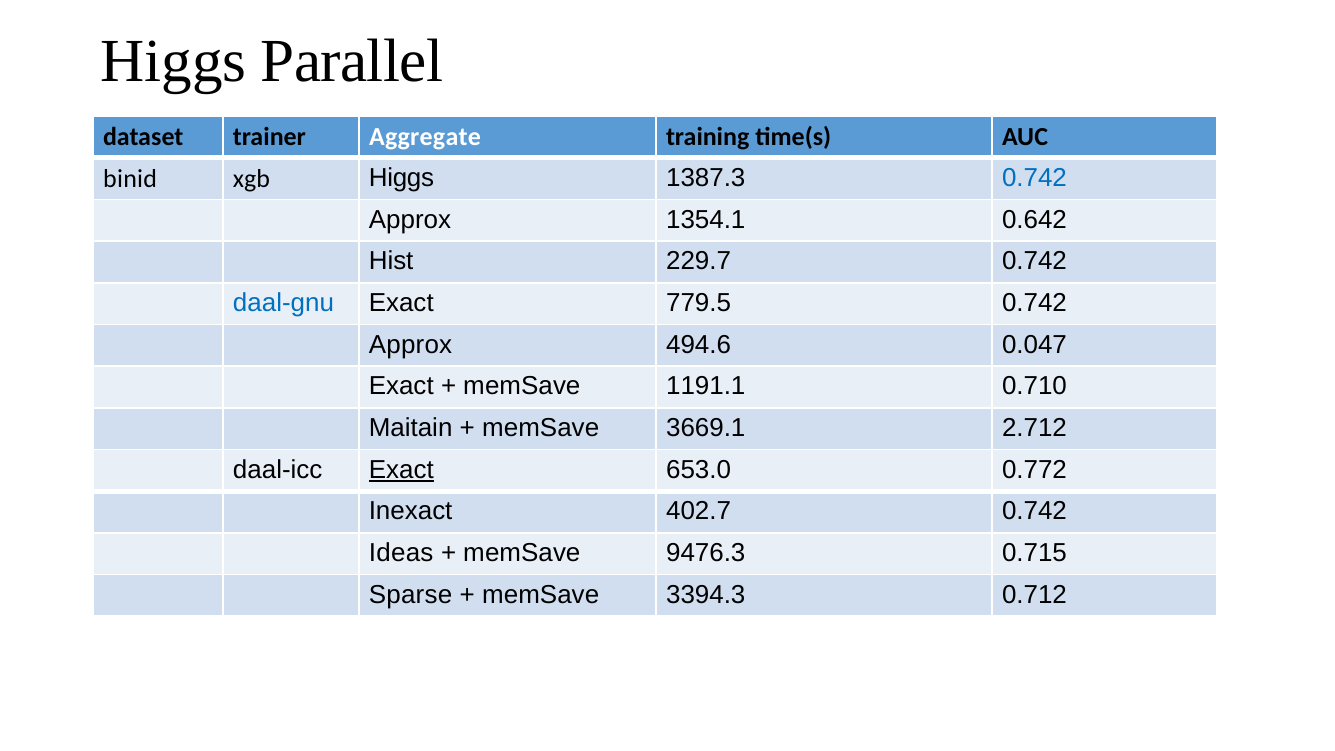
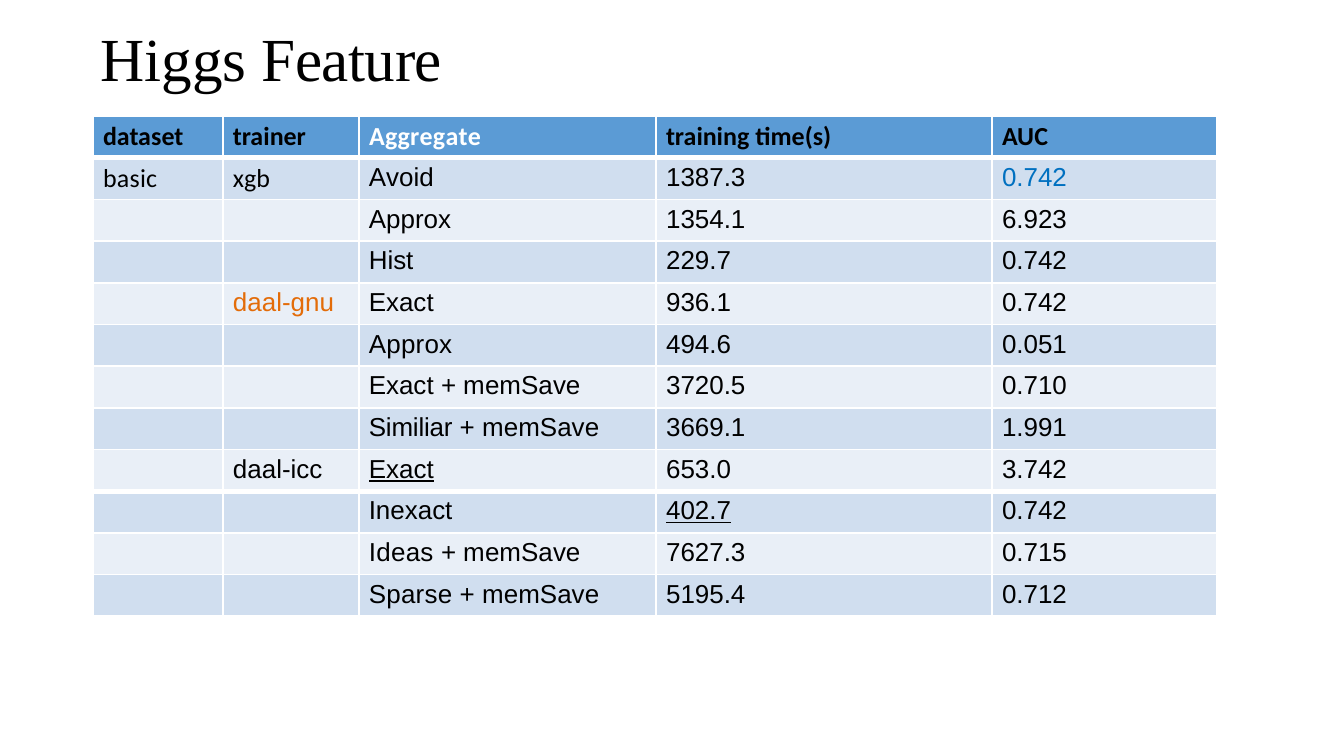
Parallel: Parallel -> Feature (352, 62)
binid: binid -> basic (130, 179)
xgb Higgs: Higgs -> Avoid (401, 178)
0.642: 0.642 -> 6.923 (1034, 219)
daal-gnu colour: blue -> orange (283, 303)
779.5: 779.5 -> 936.1 (699, 303)
0.047: 0.047 -> 0.051 (1034, 345)
1191.1: 1191.1 -> 3720.5 (706, 386)
Maitain: Maitain -> Similiar (411, 428)
2.712: 2.712 -> 1.991 (1034, 428)
0.772: 0.772 -> 3.742 (1034, 470)
402.7 underline: none -> present (699, 511)
9476.3: 9476.3 -> 7627.3 (706, 553)
3394.3: 3394.3 -> 5195.4 (706, 595)
